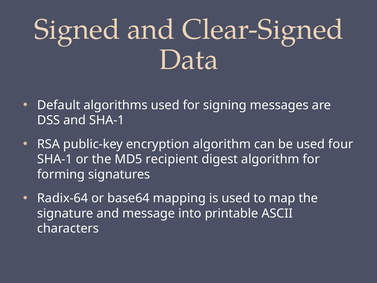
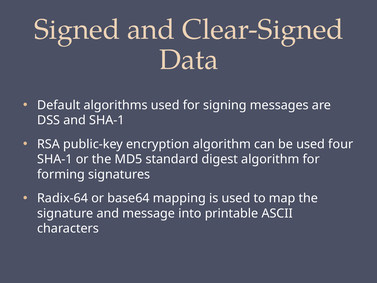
recipient: recipient -> standard (172, 159)
